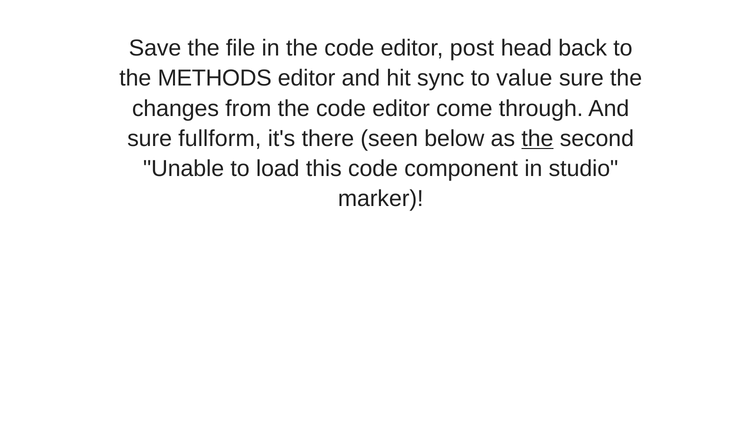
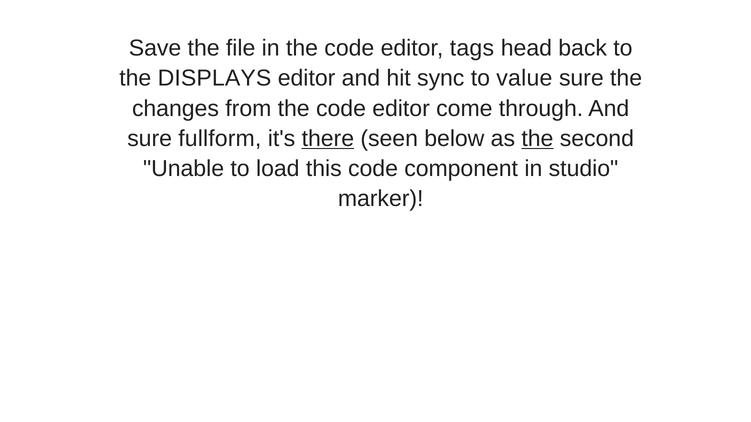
post: post -> tags (472, 48)
METHODS: METHODS -> DISPLAYS (214, 78)
there underline: none -> present (328, 139)
